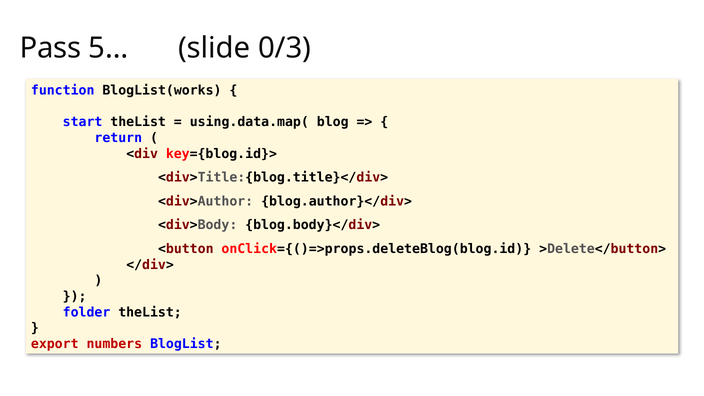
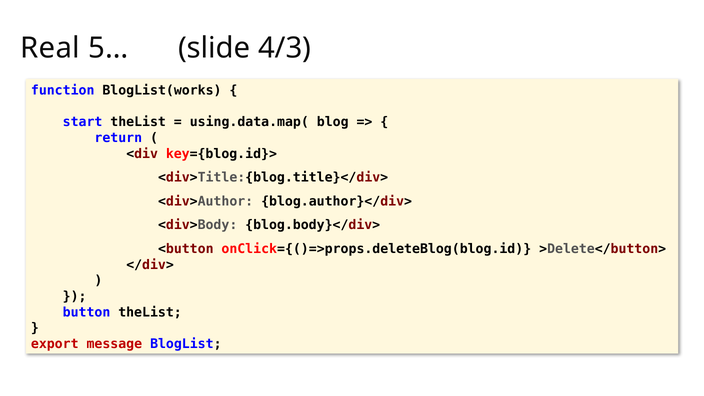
Pass: Pass -> Real (50, 48)
0/3: 0/3 -> 4/3 (285, 48)
folder: folder -> button (87, 312)
numbers: numbers -> message (114, 344)
